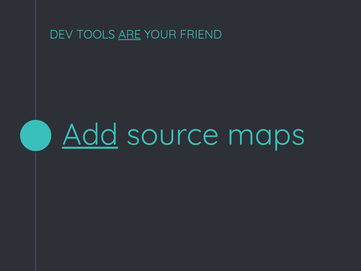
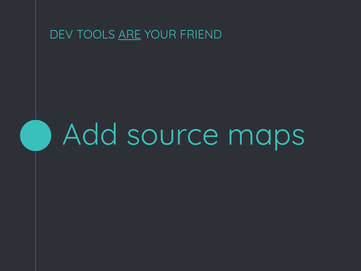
Add underline: present -> none (90, 135)
